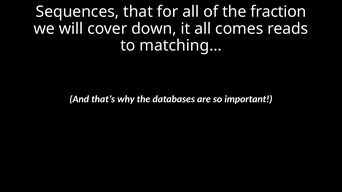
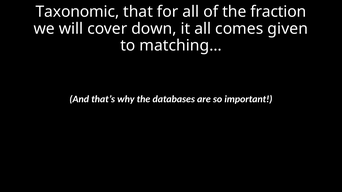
Sequences: Sequences -> Taxonomic (77, 12)
reads: reads -> given (288, 29)
